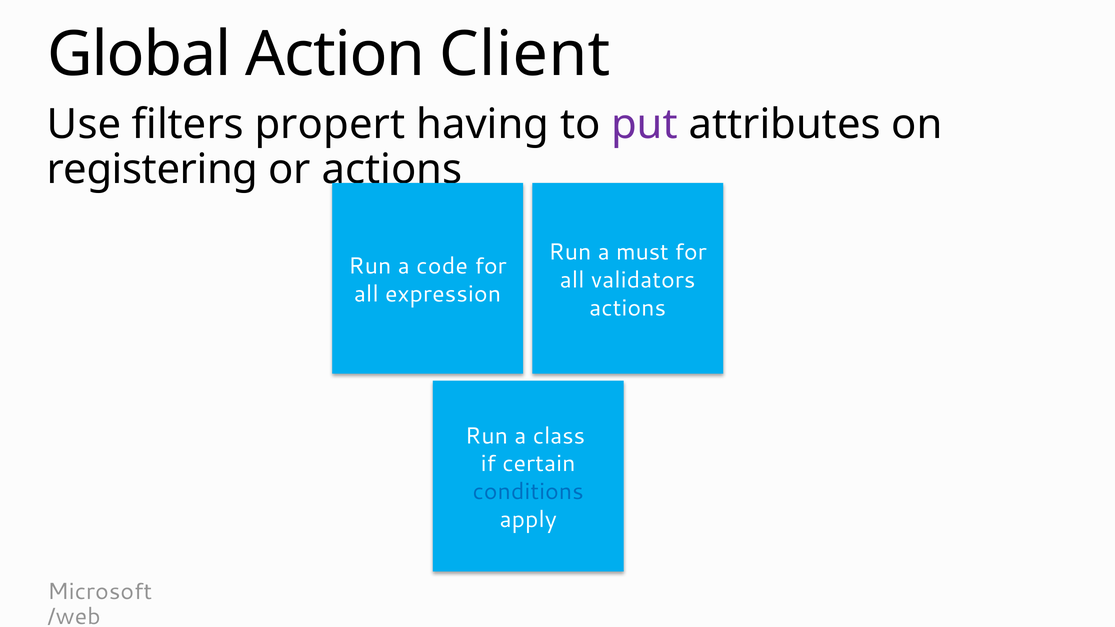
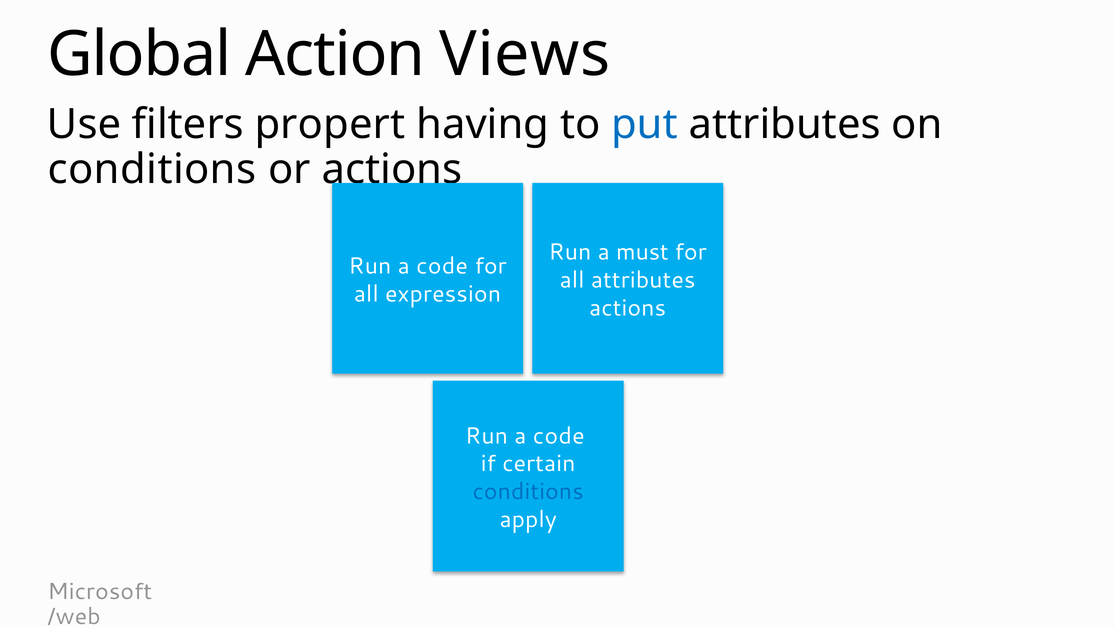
Client: Client -> Views (525, 54)
put colour: purple -> blue (645, 124)
registering: registering -> conditions (152, 169)
all validators: validators -> attributes (643, 280)
class: class -> code (559, 436)
